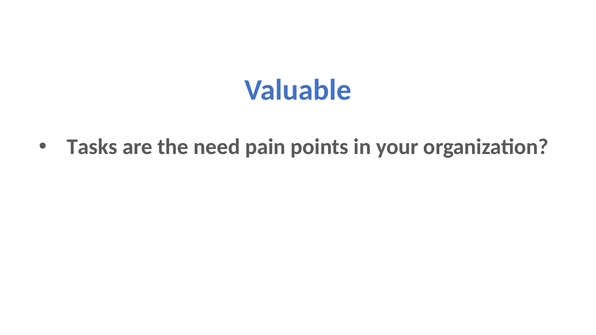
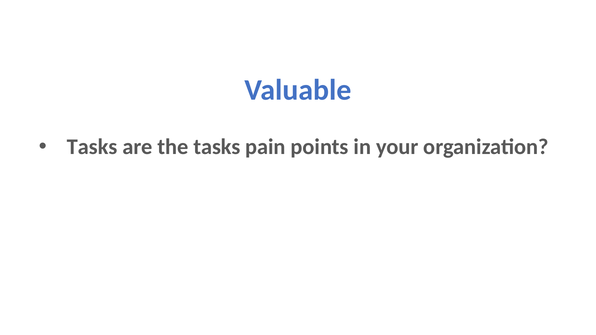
the need: need -> tasks (217, 147)
